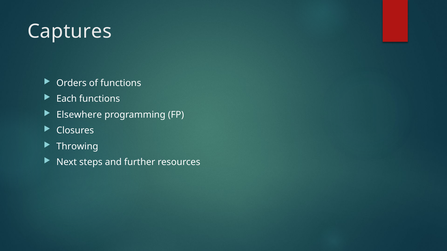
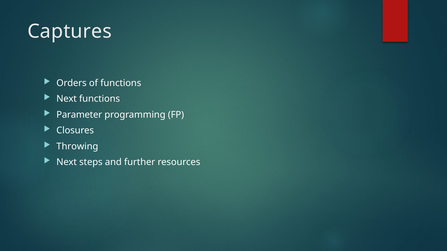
Each: Each -> Next (67, 99)
Elsewhere: Elsewhere -> Parameter (79, 115)
